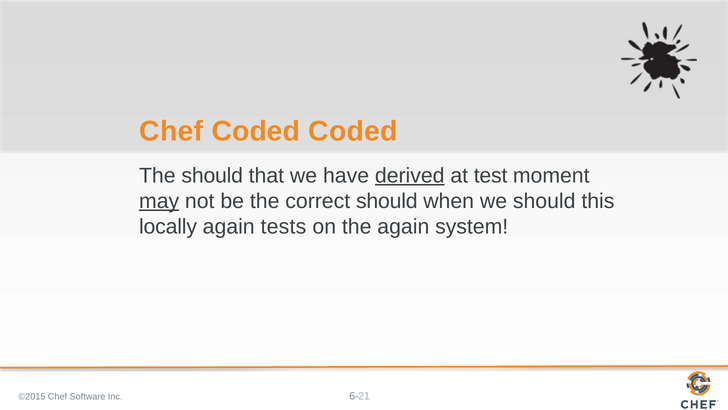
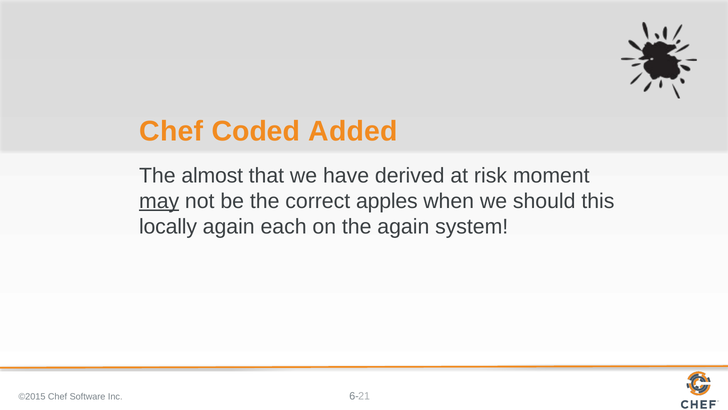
Coded Coded: Coded -> Added (353, 131)
The should: should -> almost (212, 175)
derived underline: present -> none (410, 175)
test: test -> risk (491, 175)
correct should: should -> apples (387, 201)
tests: tests -> each (284, 226)
